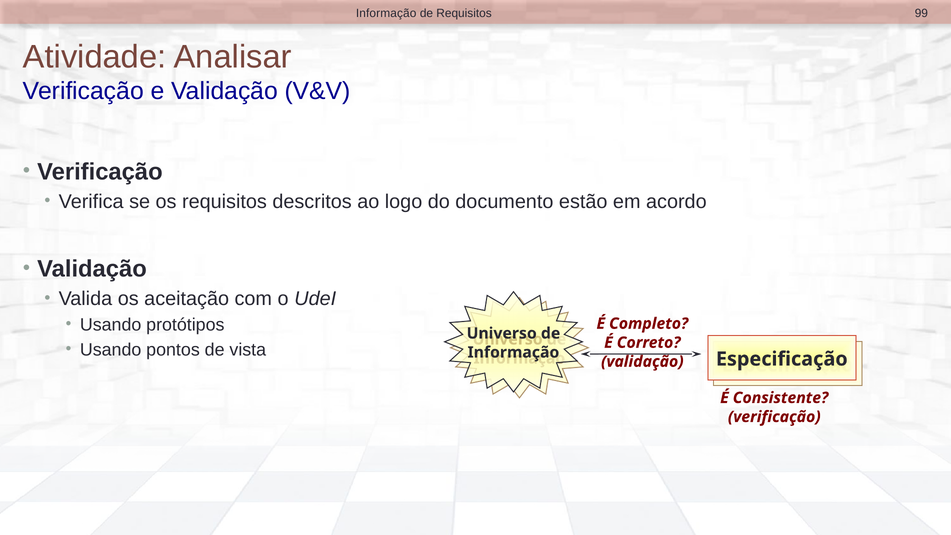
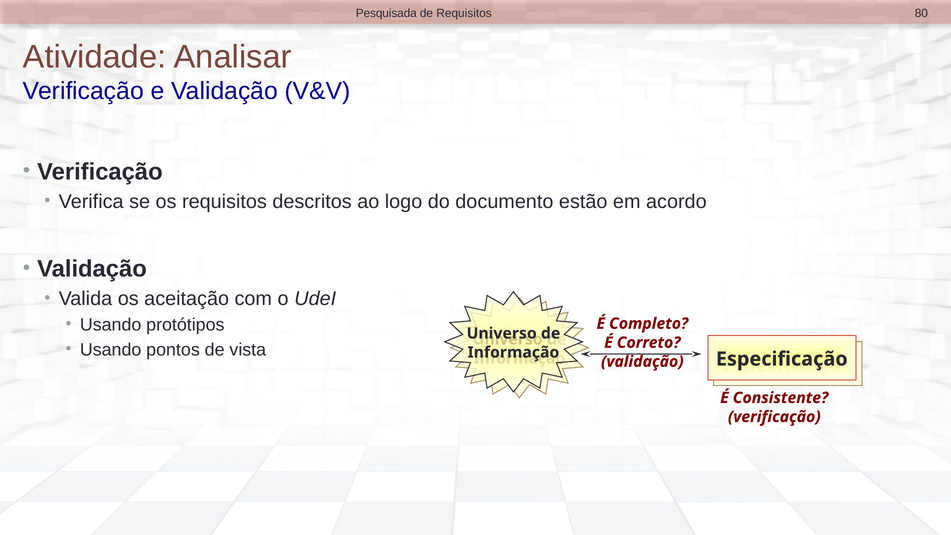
Informação: Informação -> Pesquisada (386, 13)
99: 99 -> 80 (921, 13)
